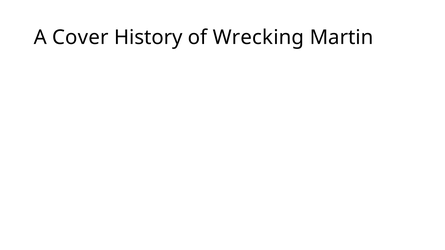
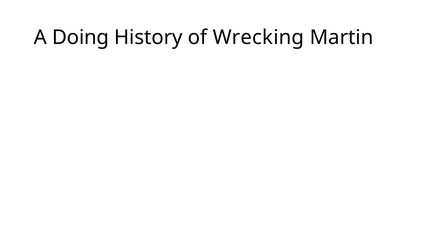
Cover: Cover -> Doing (81, 37)
